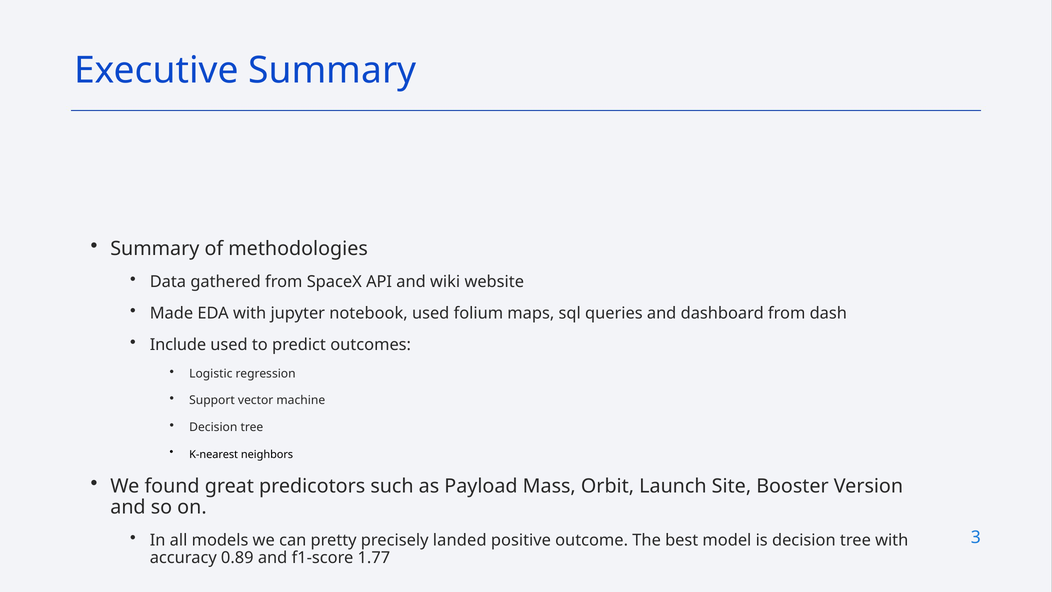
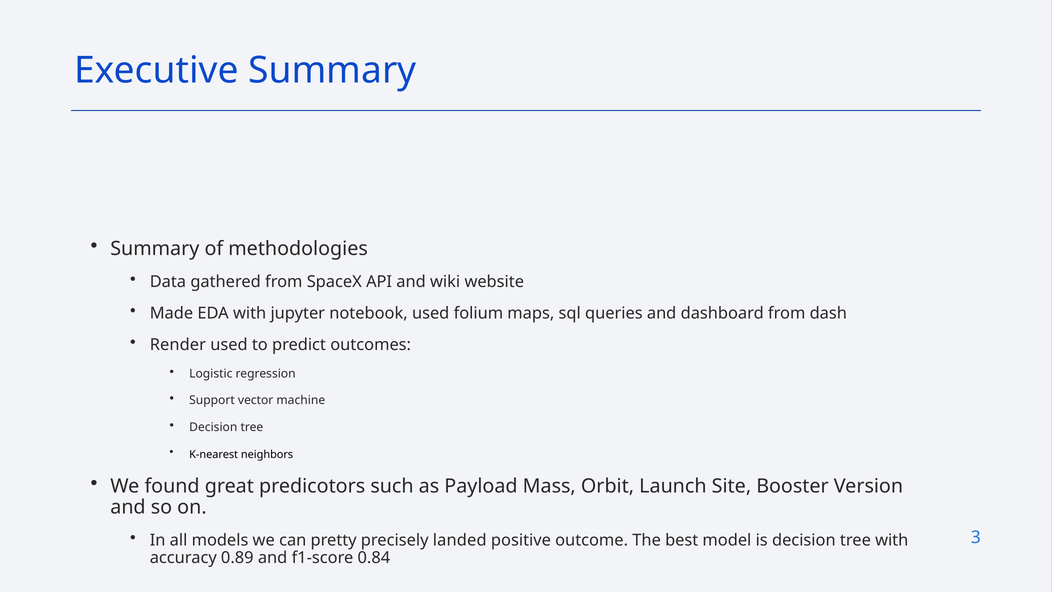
Include: Include -> Render (178, 345)
1.77: 1.77 -> 0.84 (374, 558)
